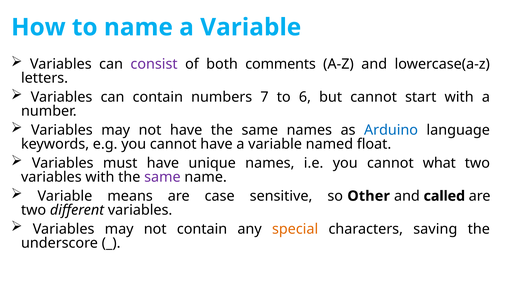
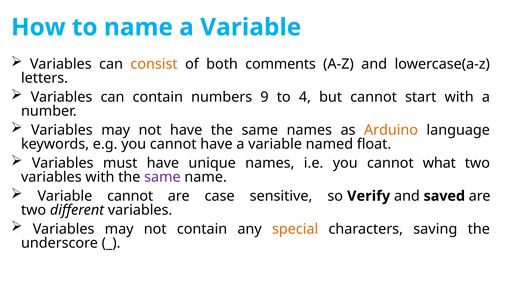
consist colour: purple -> orange (154, 64)
7: 7 -> 9 (264, 97)
6: 6 -> 4 (305, 97)
Arduino colour: blue -> orange (391, 130)
Variable means: means -> cannot (130, 196)
Other: Other -> Verify (369, 196)
called: called -> saved (444, 196)
